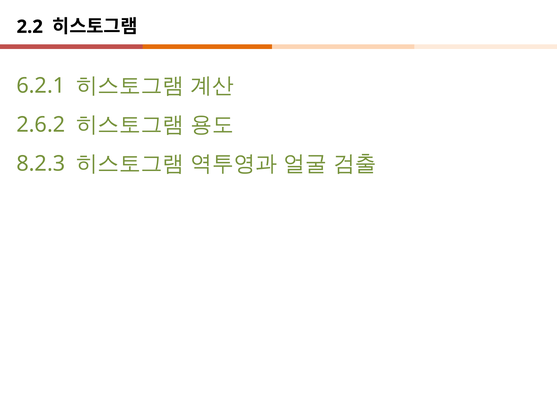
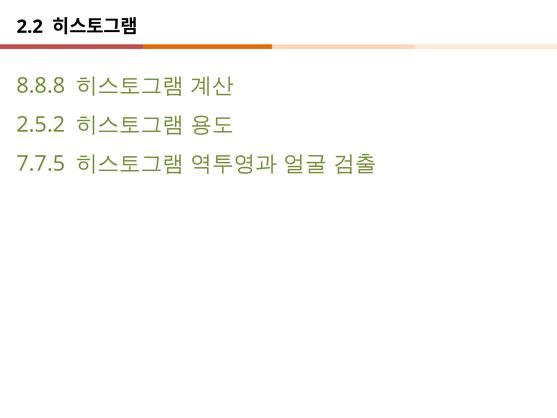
6.2.1: 6.2.1 -> 8.8.8 (41, 86)
2.6.2: 2.6.2 -> 2.5.2 (41, 125)
8.2.3: 8.2.3 -> 7.7.5 (41, 164)
